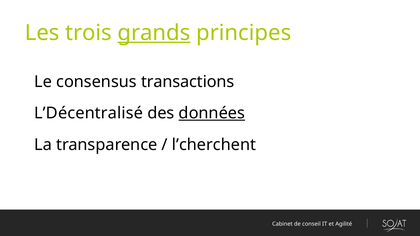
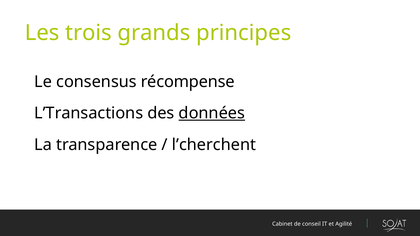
grands underline: present -> none (154, 33)
transactions: transactions -> récompense (188, 82)
L’Décentralisé: L’Décentralisé -> L’Transactions (89, 113)
